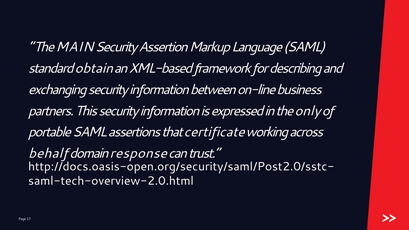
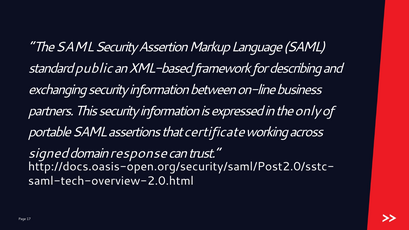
The MAIN: MAIN -> SAML (75, 47)
obtain: obtain -> public (94, 68)
behalf: behalf -> signed (48, 154)
